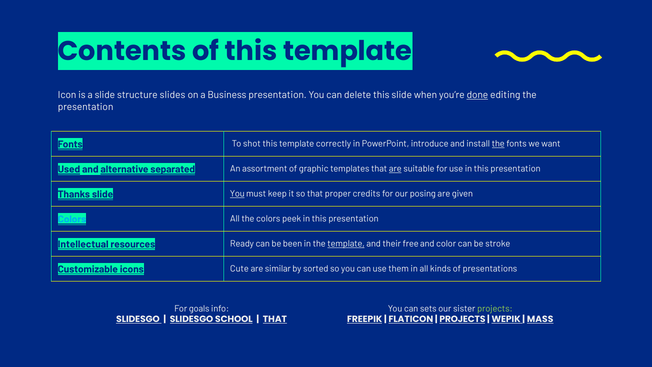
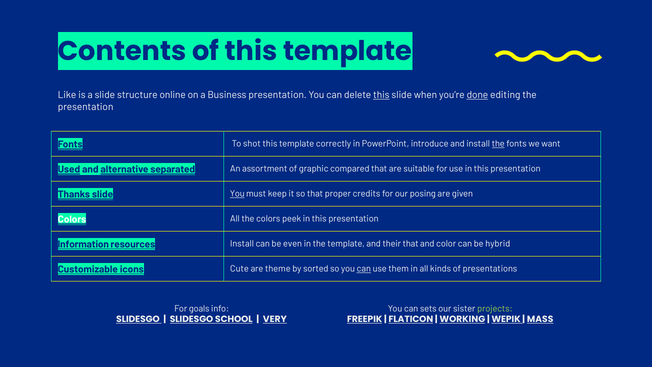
Icon: Icon -> Like (67, 95)
slides: slides -> online (173, 95)
this underline: none -> present (381, 95)
templates: templates -> compared (350, 169)
are underline: present -> none (395, 169)
Colors colour: light blue -> white (72, 219)
Intellectual: Intellectual -> Information (83, 244)
resources Ready: Ready -> Install (242, 244)
been: been -> even (293, 244)
template underline: present -> none (346, 244)
their free: free -> that (411, 244)
stroke: stroke -> hybrid (498, 244)
similar: similar -> theme (278, 269)
can underline: none -> present (364, 269)
THAT: THAT -> VERY (275, 319)
PROJECTS: PROJECTS -> WORKING (462, 319)
